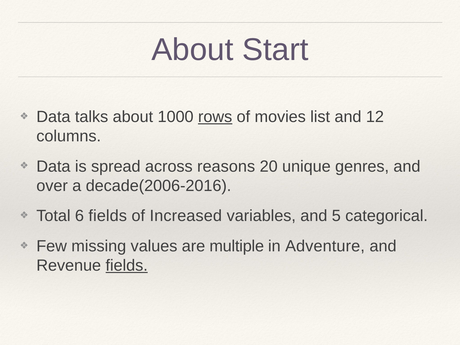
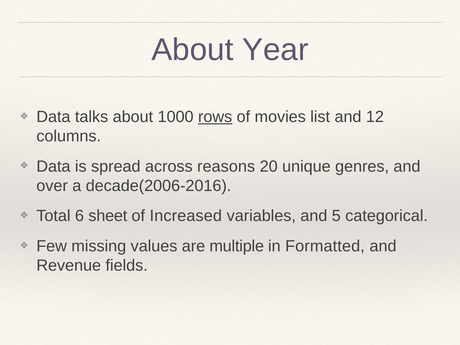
Start: Start -> Year (275, 50)
6 fields: fields -> sheet (108, 216)
Adventure: Adventure -> Formatted (325, 246)
fields underline: present -> none (127, 266)
